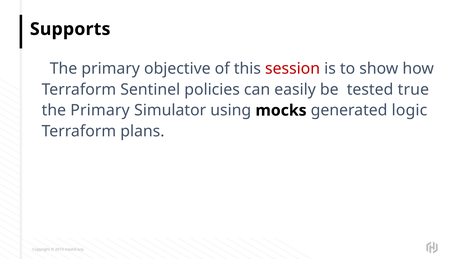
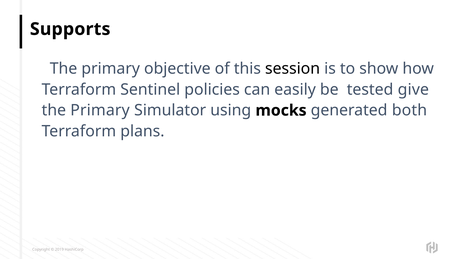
session colour: red -> black (293, 69)
true: true -> give (413, 89)
logic: logic -> both (409, 110)
